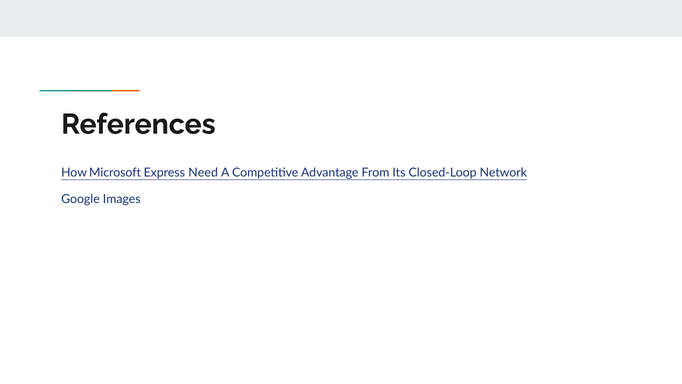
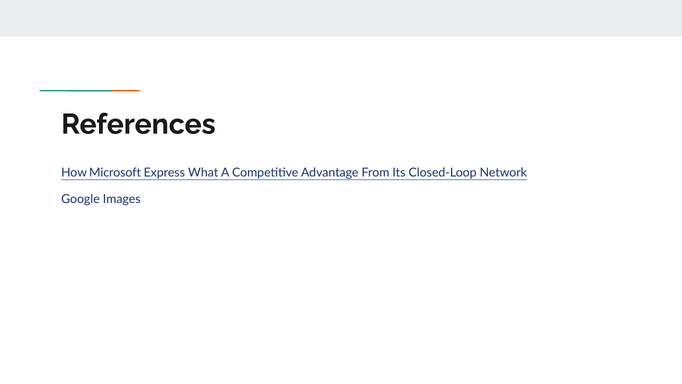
Need: Need -> What (203, 172)
